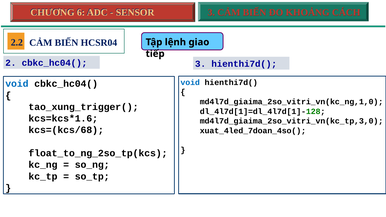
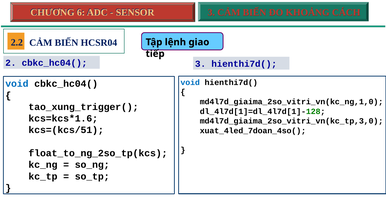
kcs=(kcs/68: kcs=(kcs/68 -> kcs=(kcs/51 (66, 130)
